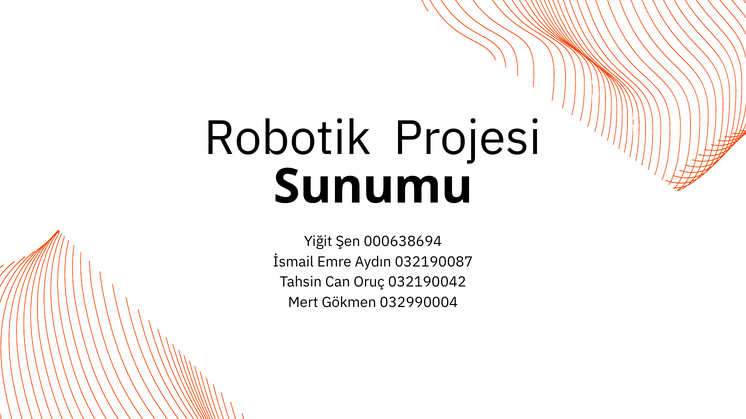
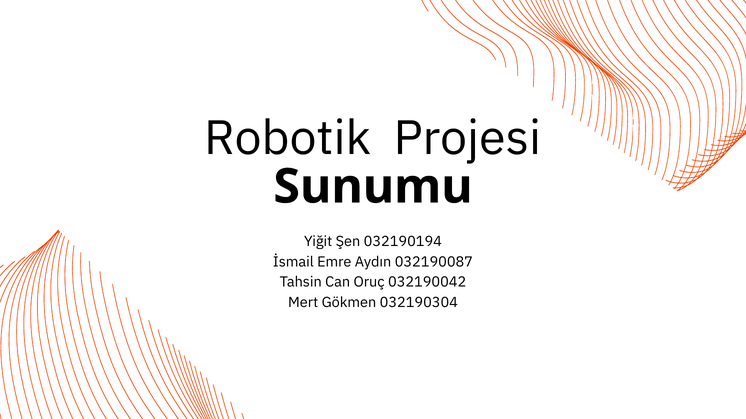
000638694: 000638694 -> 032190194 (403, 242)
032990004: 032990004 -> 032190304 (419, 303)
